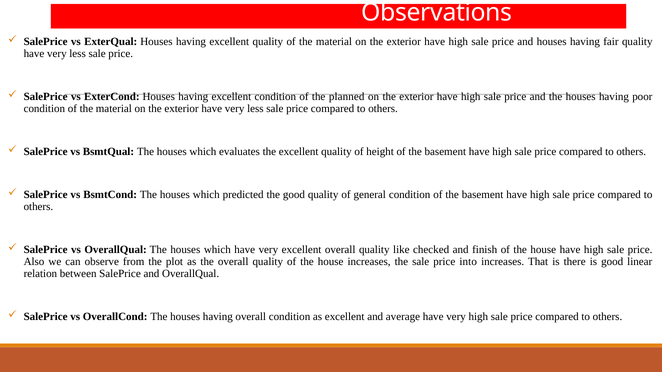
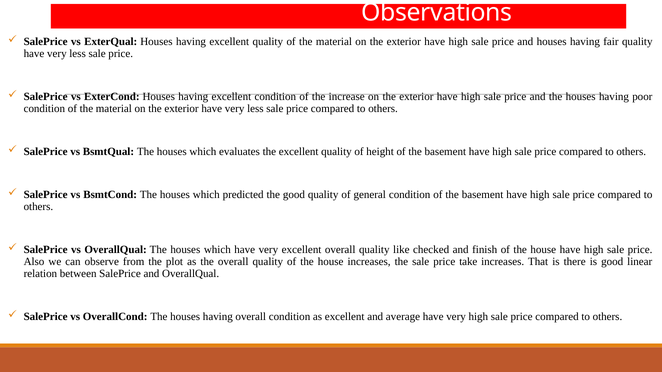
planned: planned -> increase (347, 97)
into: into -> take (468, 262)
